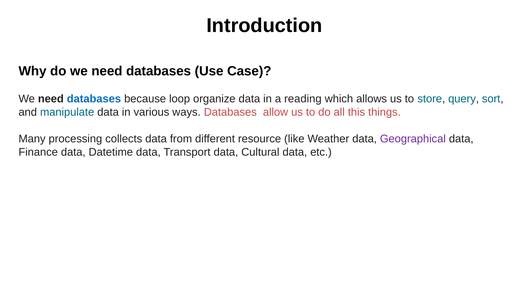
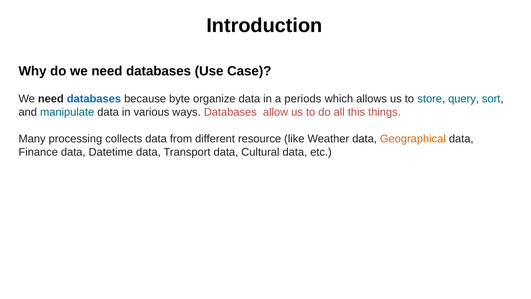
loop: loop -> byte (180, 99)
reading: reading -> periods (303, 99)
Geographical colour: purple -> orange (413, 139)
